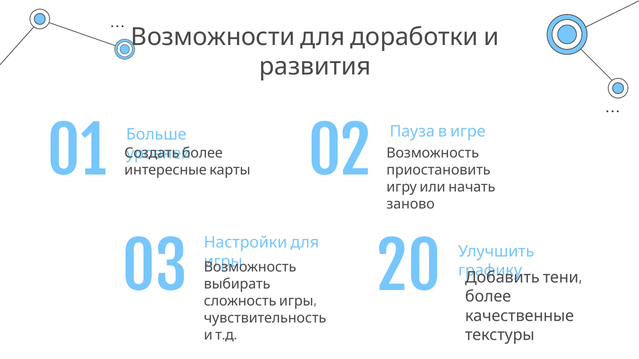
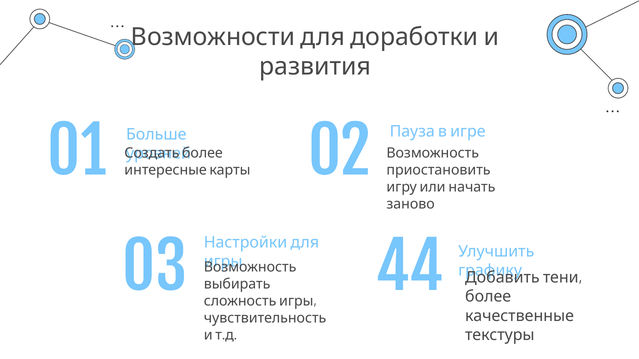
20: 20 -> 44 (409, 269)
